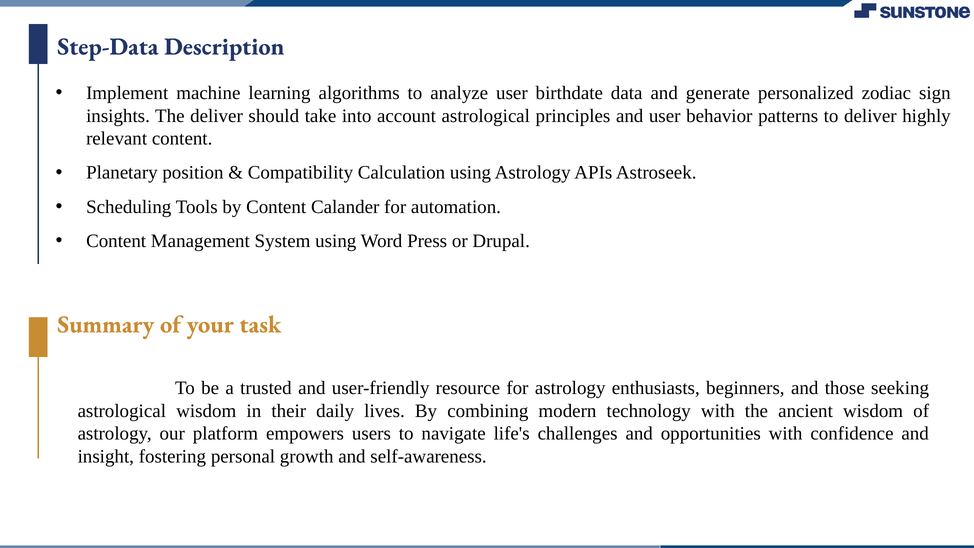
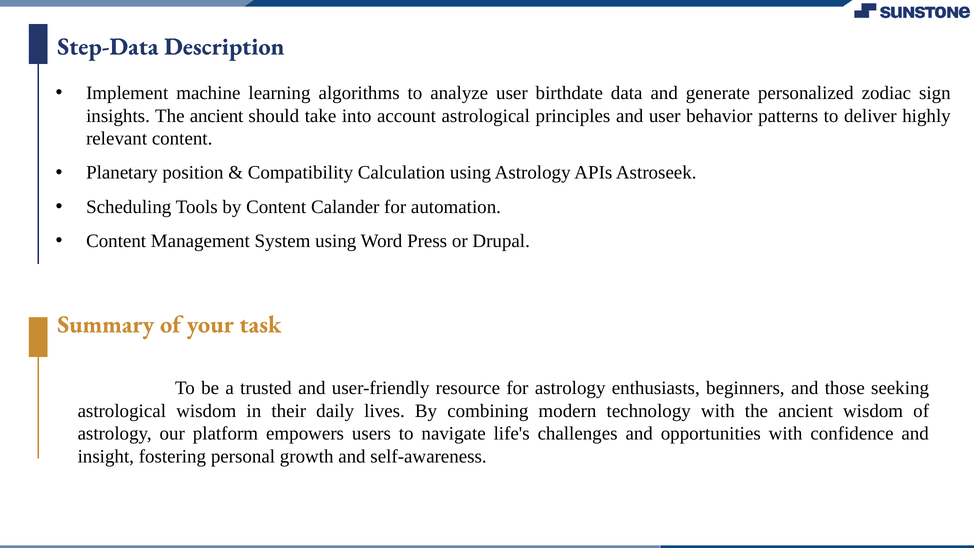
insights The deliver: deliver -> ancient (217, 116)
